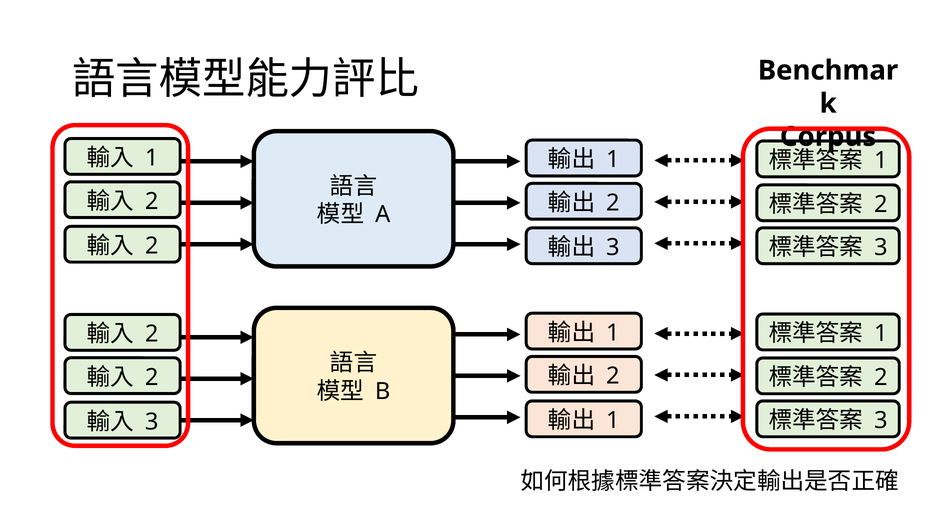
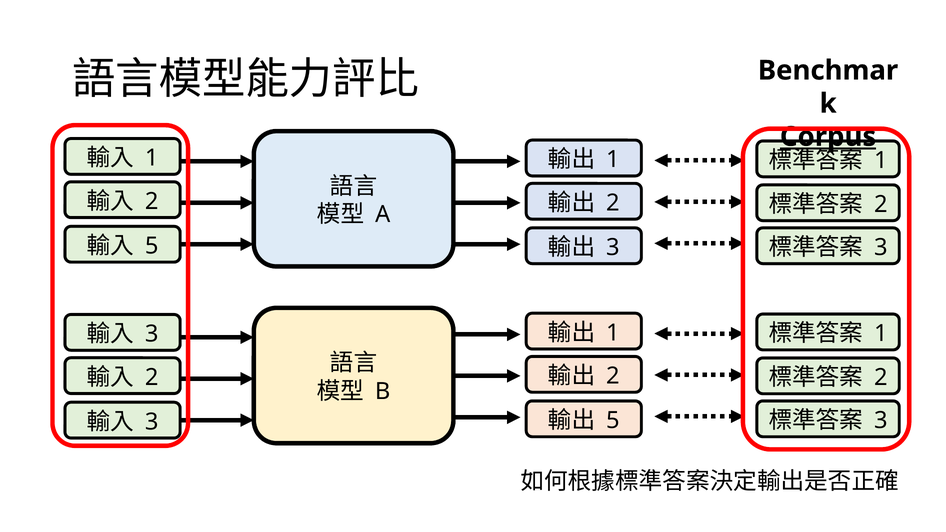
Corpus underline: none -> present (828, 137)
2: 2 -> 5 (152, 246)
2: 2 -> 3 (152, 334)
1: 1 -> 5 (613, 421)
